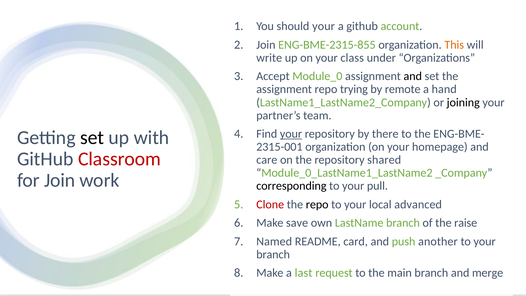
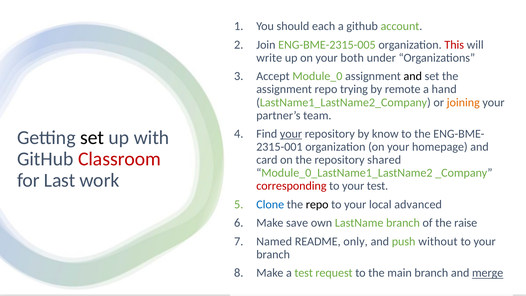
should your: your -> each (324, 26)
ENG-BME-2315-855: ENG-BME-2315-855 -> ENG-BME-2315-005 (327, 45)
This colour: orange -> red (454, 45)
class: class -> both (352, 58)
joining colour: black -> orange (463, 102)
there: there -> know (385, 134)
care: care -> card (267, 160)
for Join: Join -> Last (60, 180)
corresponding colour: black -> red (291, 186)
your pull: pull -> test (377, 186)
Clone colour: red -> blue (270, 204)
card: card -> only (356, 241)
another: another -> without (438, 241)
a last: last -> test (304, 273)
merge underline: none -> present (488, 273)
